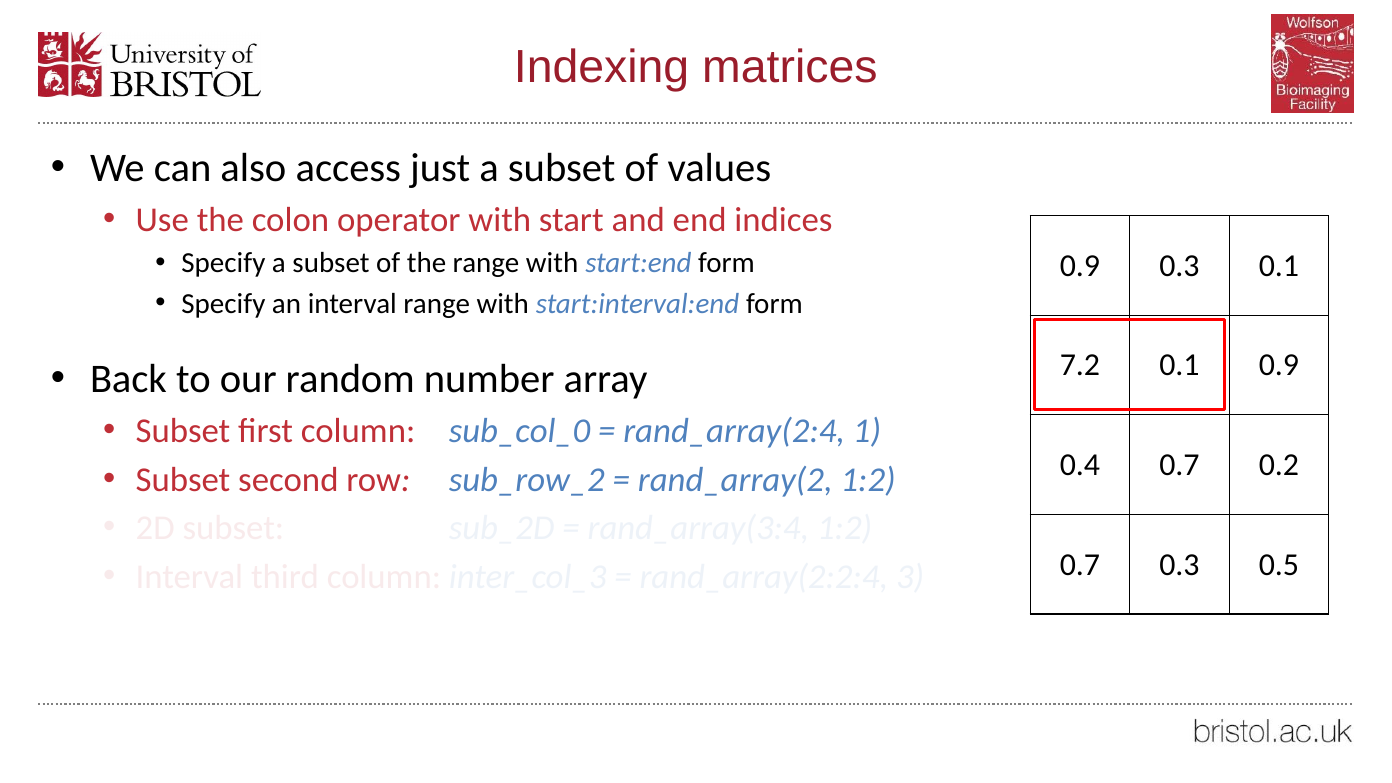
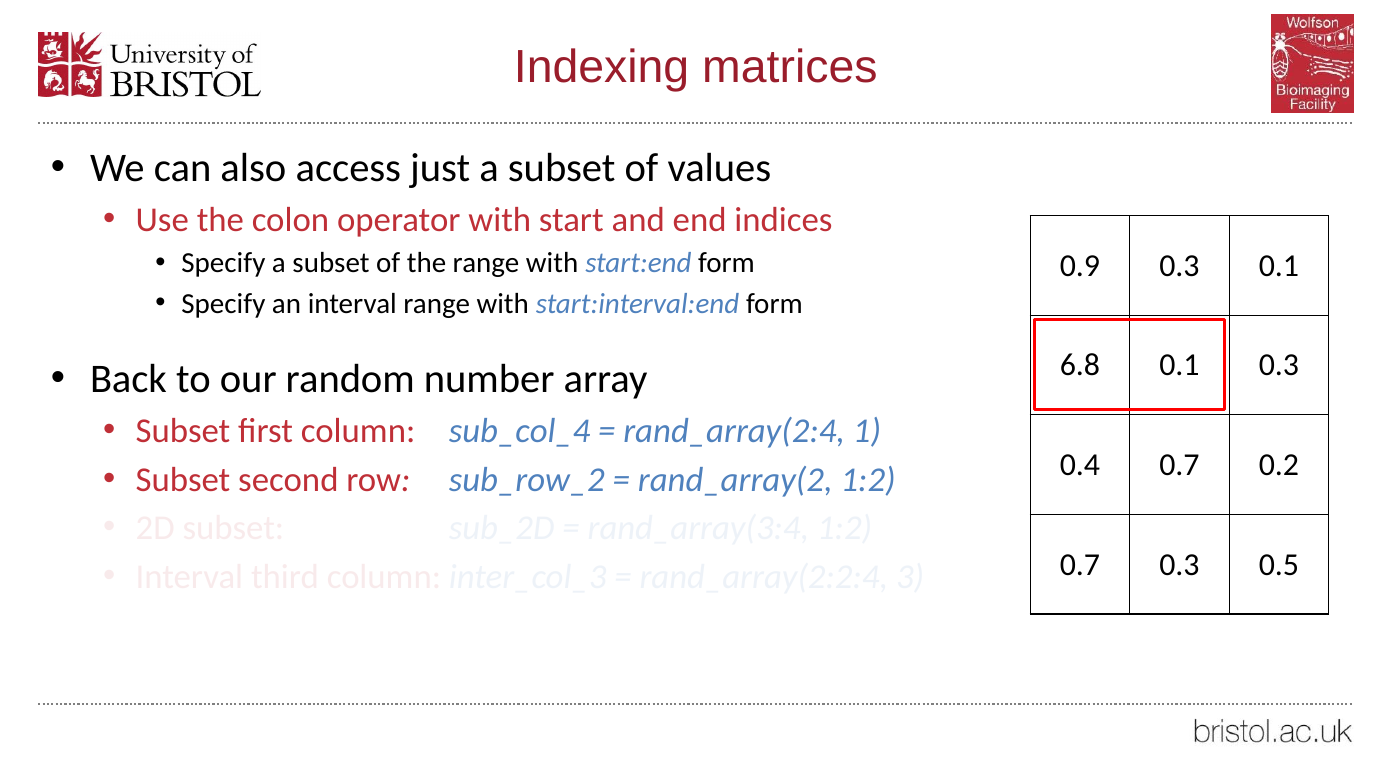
7.2: 7.2 -> 6.8 (1080, 365)
0.1 0.9: 0.9 -> 0.3 (1279, 365)
sub_col_0: sub_col_0 -> sub_col_4 (520, 431)
